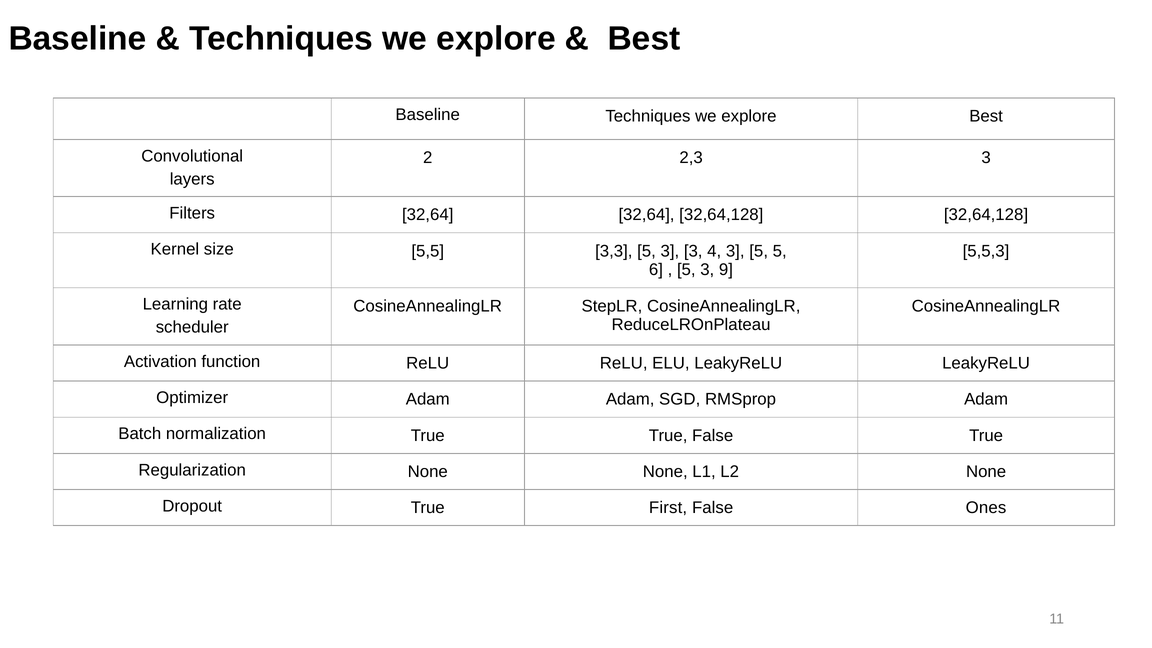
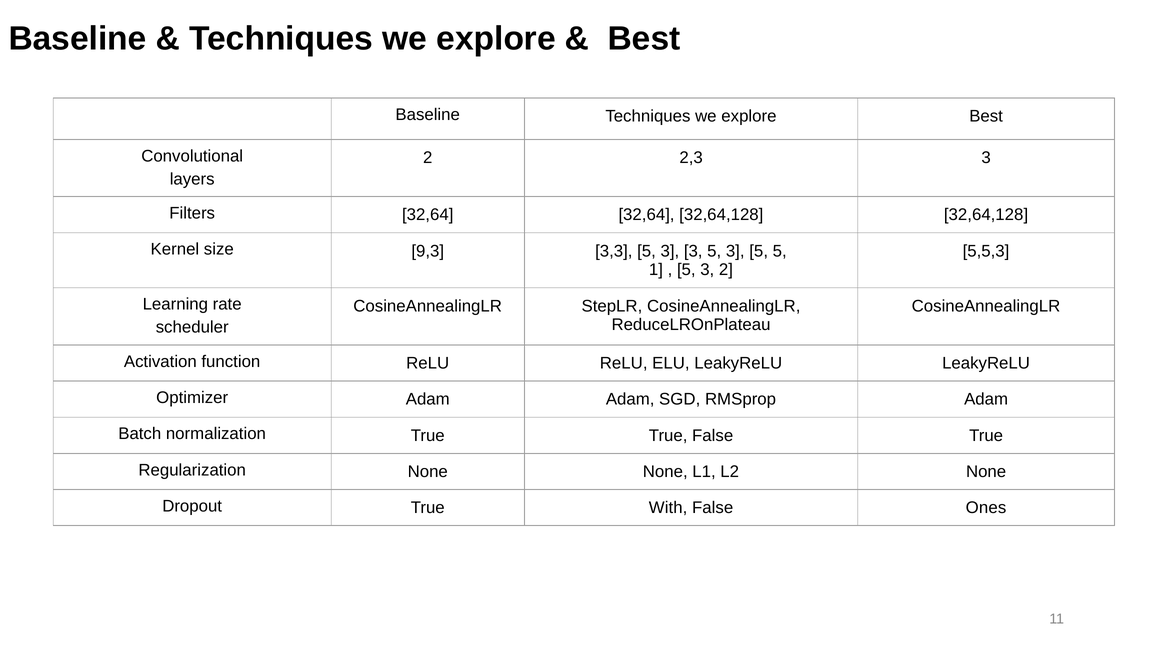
5,5: 5,5 -> 9,3 (428, 251)
3 3 4: 4 -> 5 (714, 251)
6: 6 -> 1 (656, 270)
3 9: 9 -> 2 (726, 270)
First: First -> With (668, 508)
